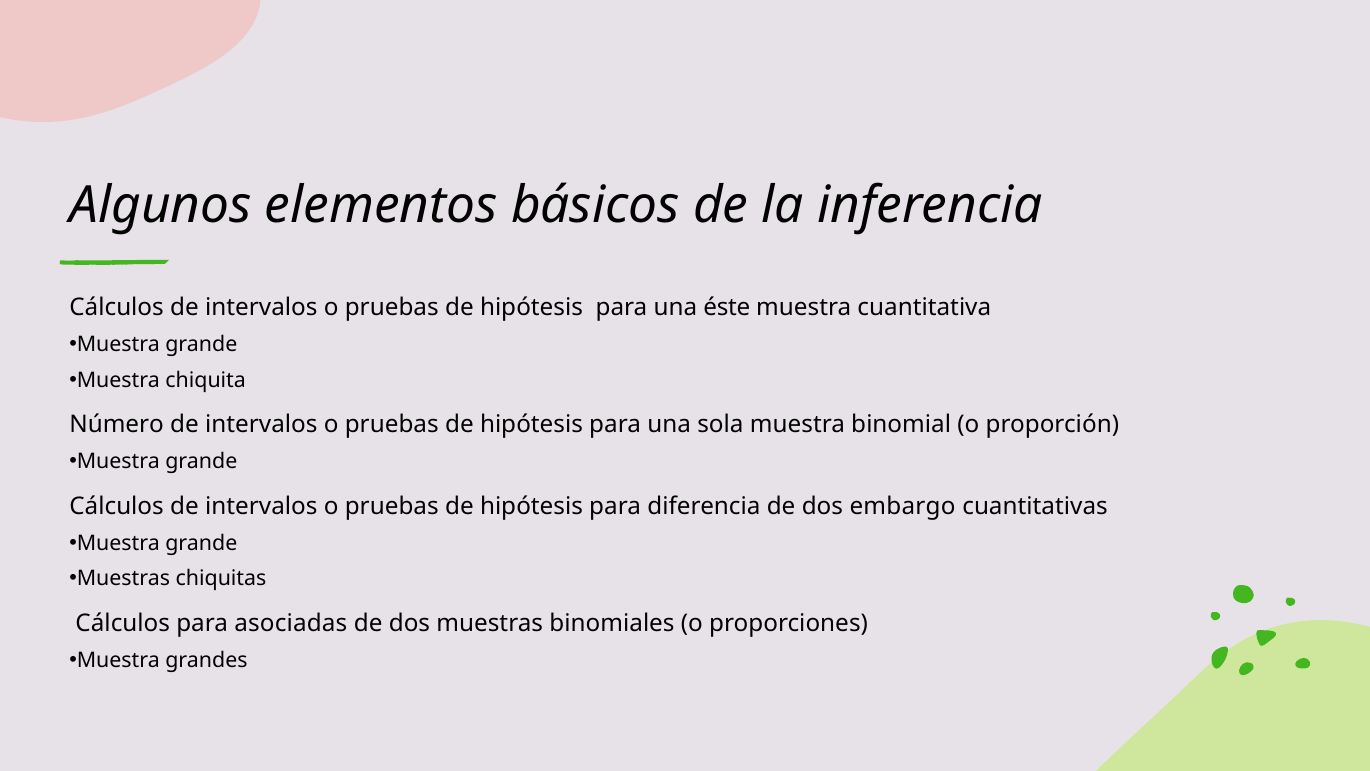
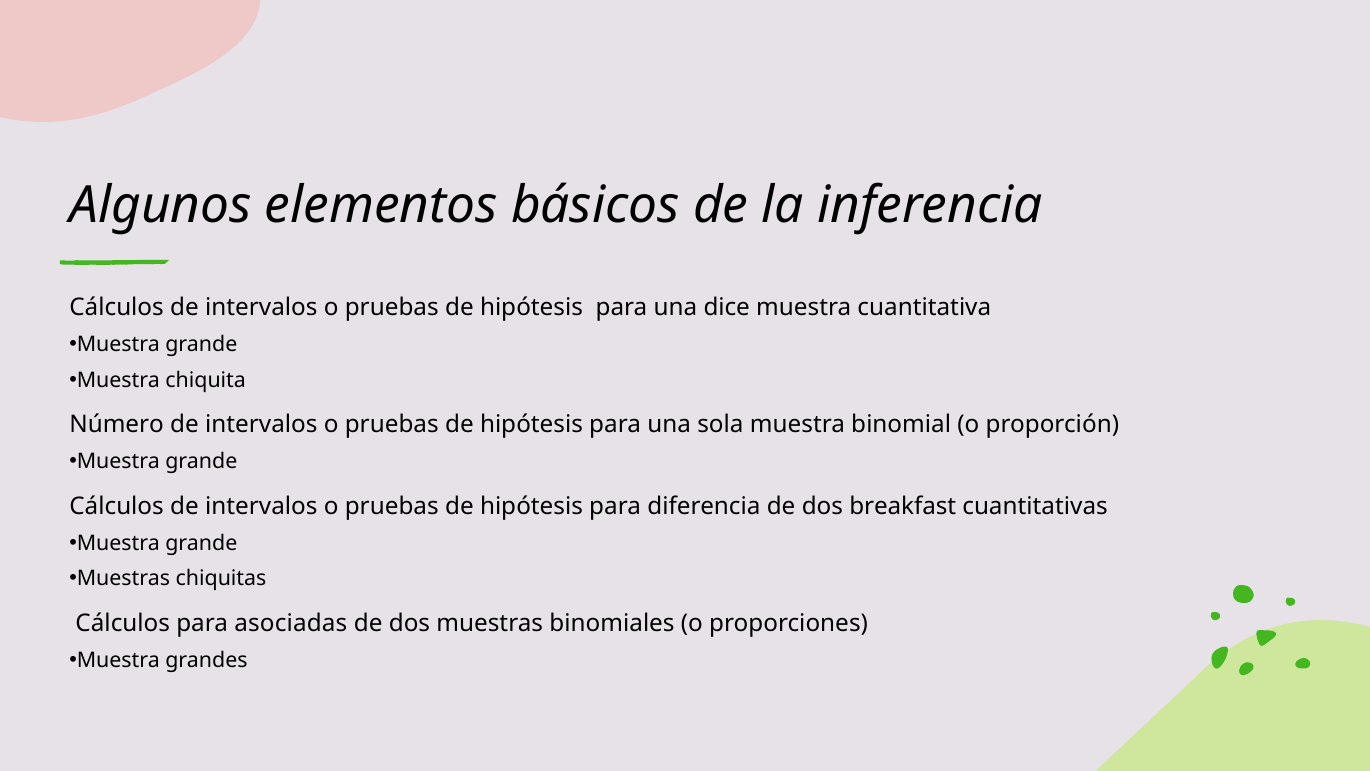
éste: éste -> dice (727, 308)
embargo: embargo -> breakfast (903, 506)
